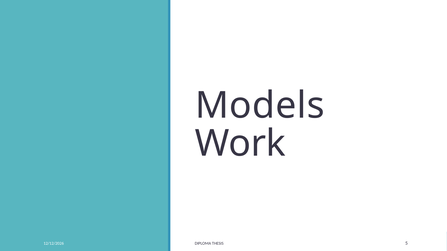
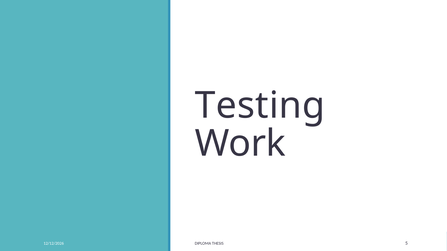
Models: Models -> Testing (260, 106)
